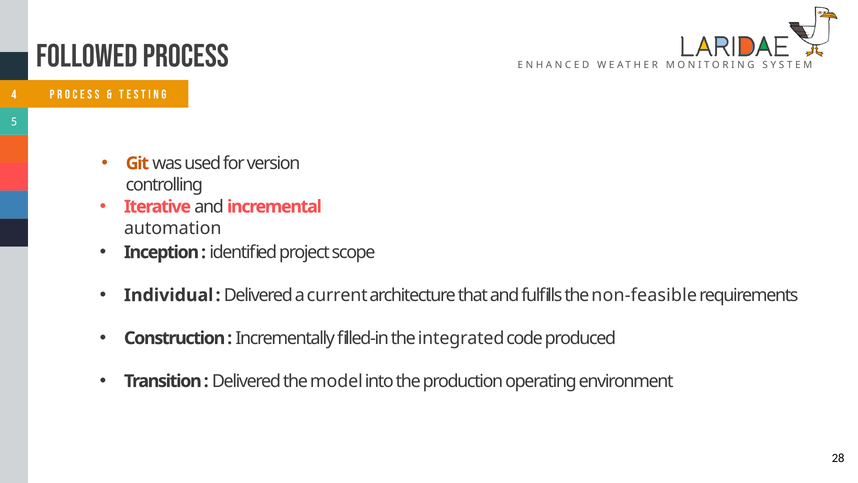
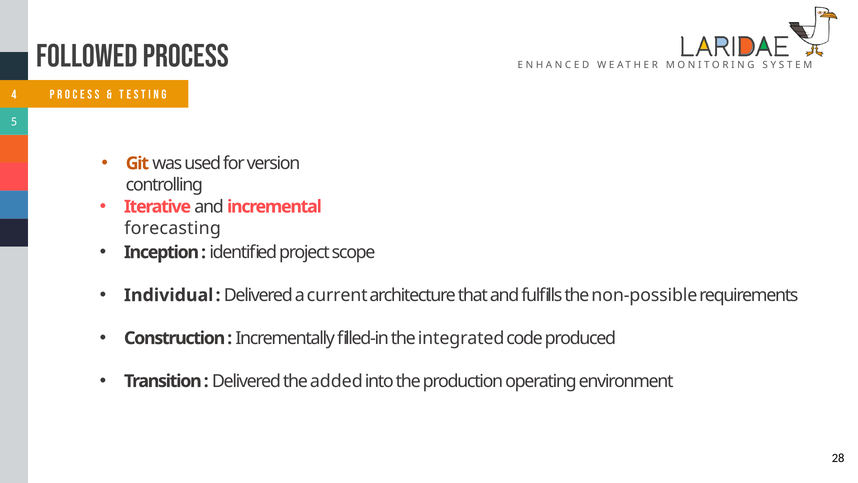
automation: automation -> forecasting (173, 228)
non-feasible: non-feasible -> non-possible (644, 295)
model: model -> added (336, 381)
